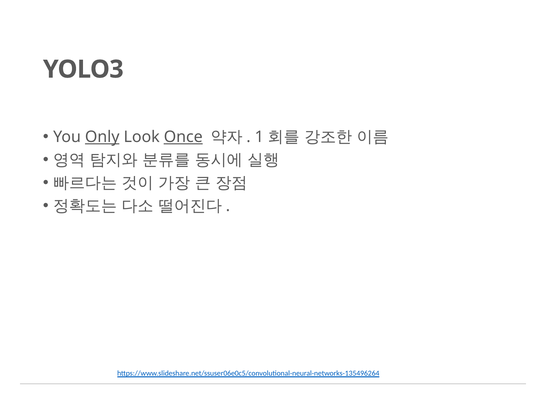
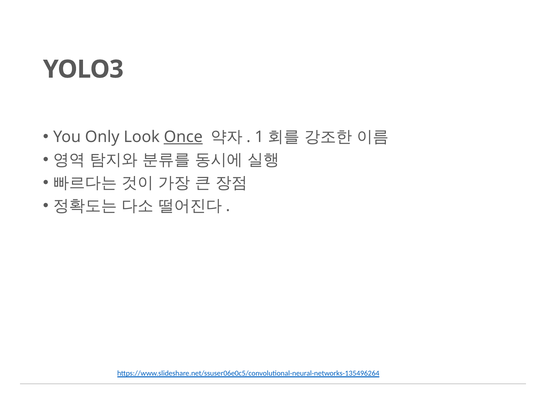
Only underline: present -> none (102, 137)
